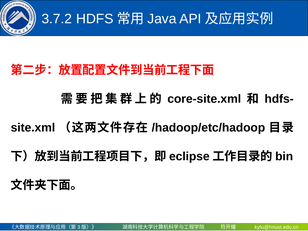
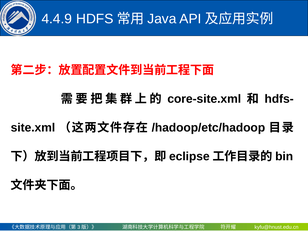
3.7.2: 3.7.2 -> 4.4.9 (57, 19)
